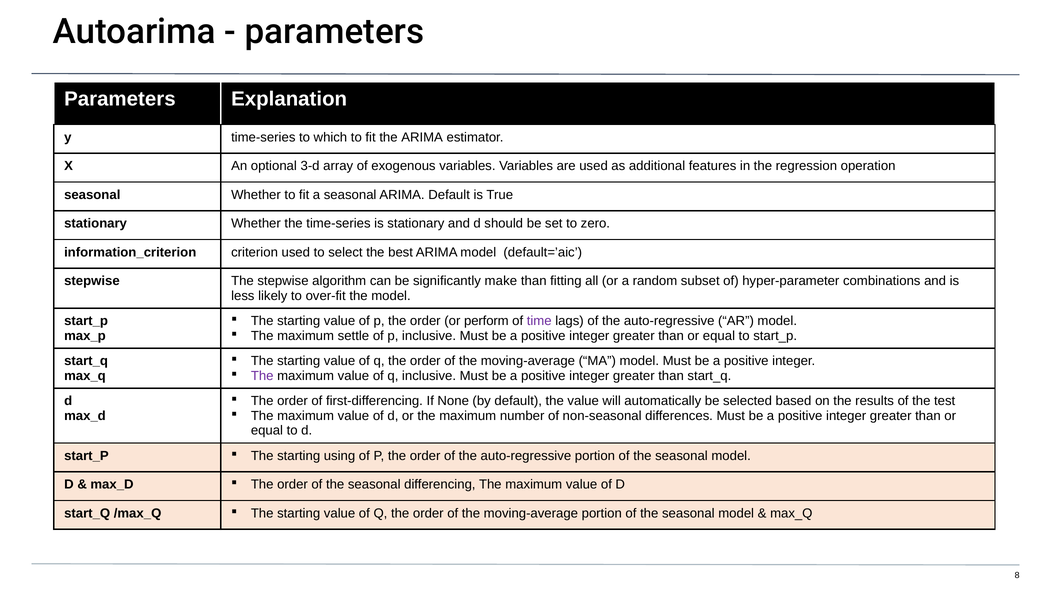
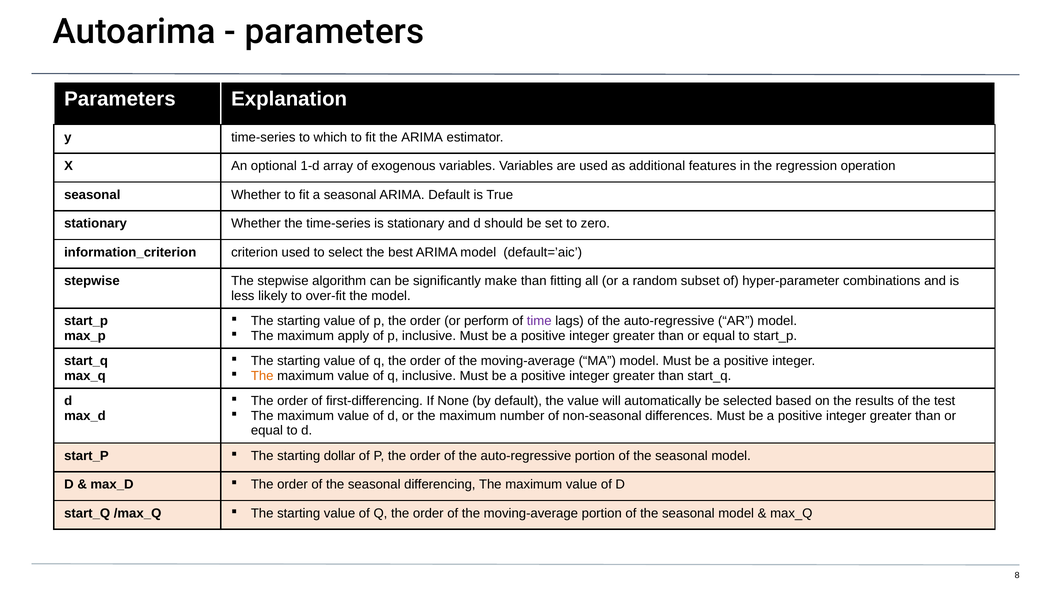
3-d: 3-d -> 1-d (310, 166)
settle: settle -> apply (353, 336)
The colour: purple -> orange (262, 376)
using: using -> dollar (340, 456)
